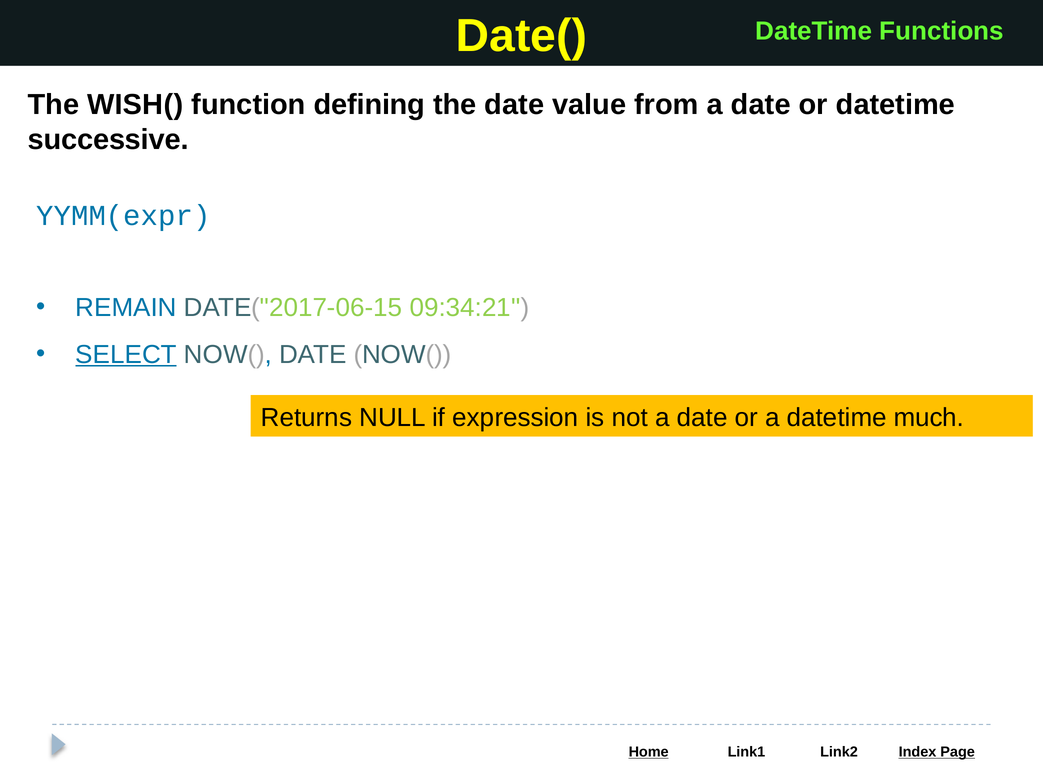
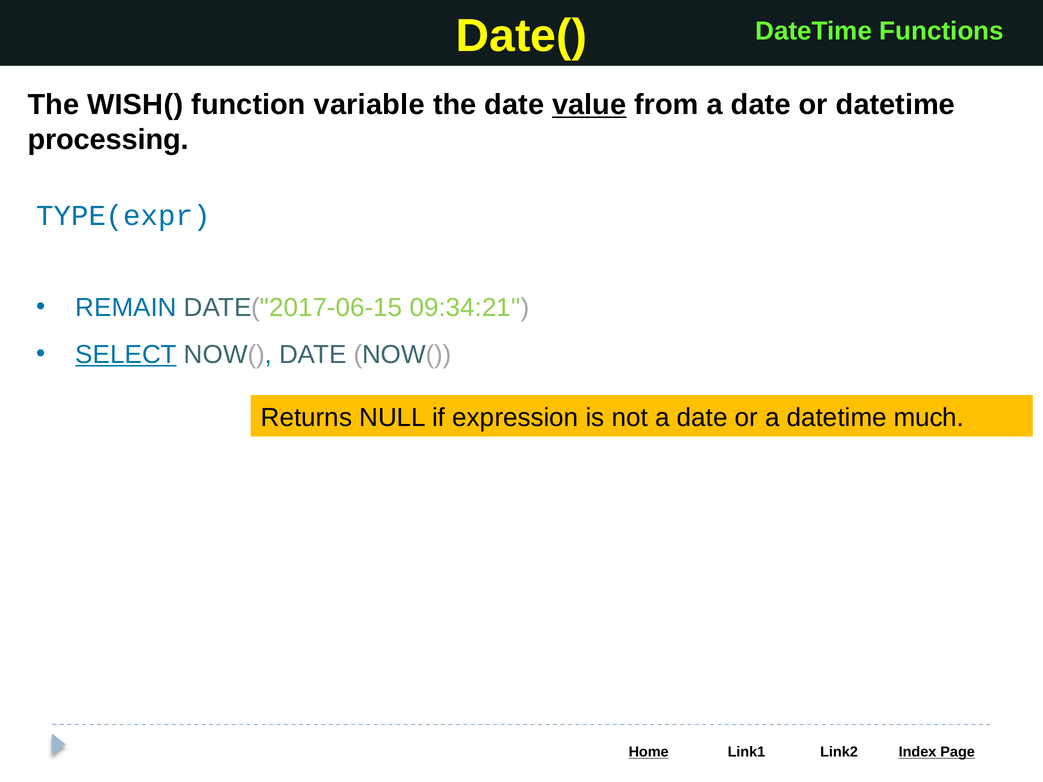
defining: defining -> variable (369, 105)
value underline: none -> present (589, 105)
successive: successive -> processing (108, 139)
YYMM(expr: YYMM(expr -> TYPE(expr (123, 216)
